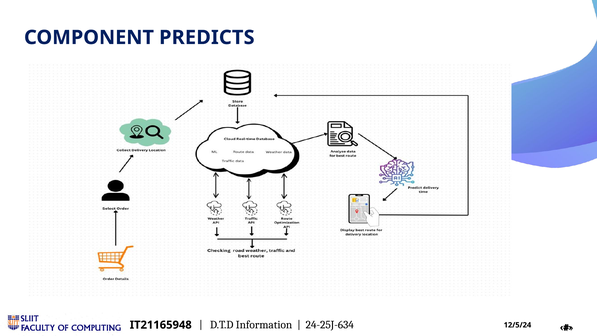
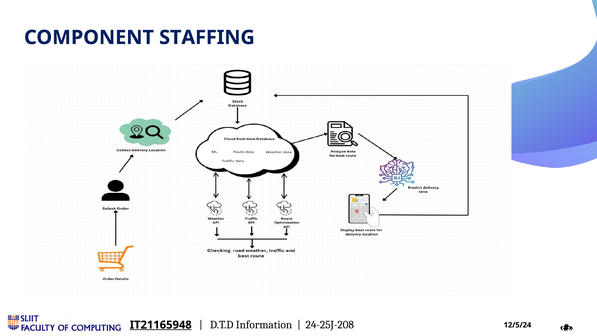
PREDICTS: PREDICTS -> STAFFING (207, 37)
IT21165948 underline: none -> present (161, 325)
24-25J-634: 24-25J-634 -> 24-25J-208 (330, 325)
